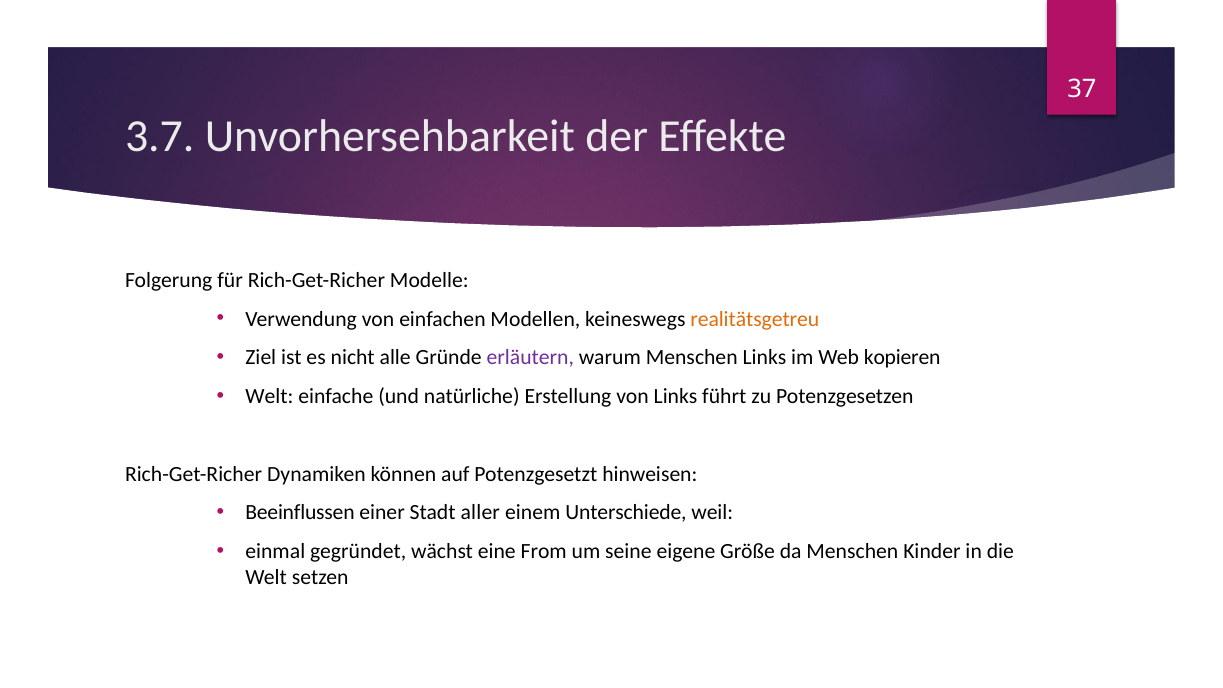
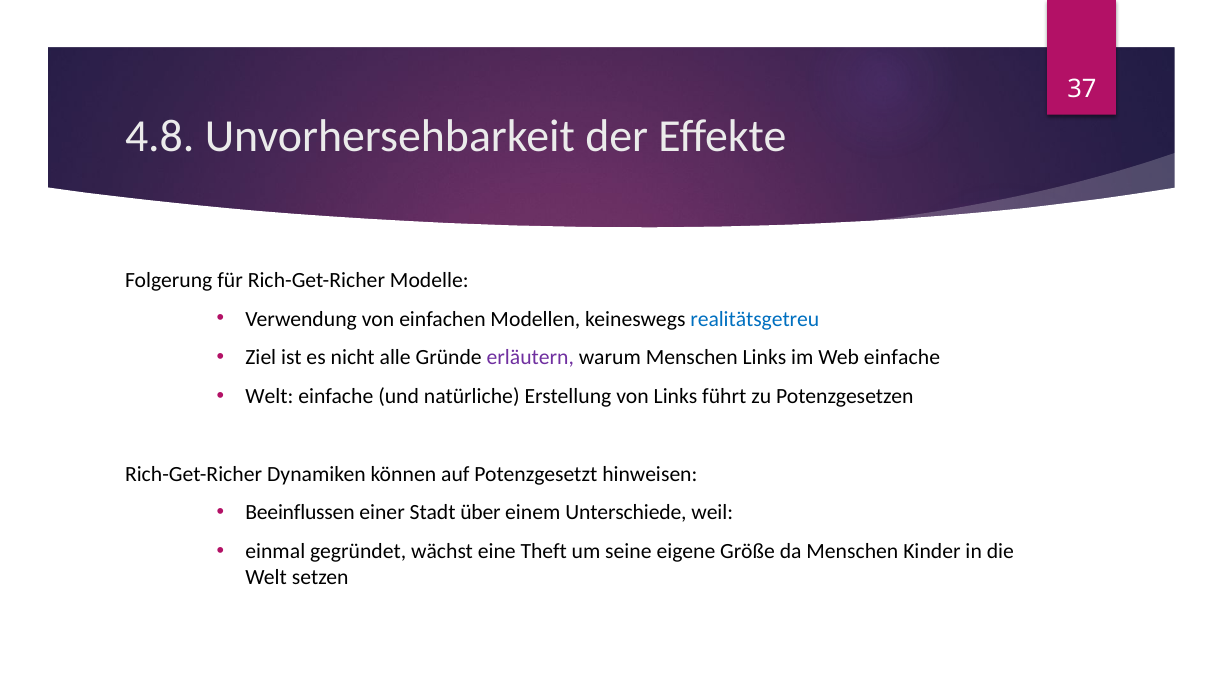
3.7: 3.7 -> 4.8 (160, 136)
realitätsgetreu colour: orange -> blue (755, 319)
Web kopieren: kopieren -> einfache (902, 358)
aller: aller -> über (481, 513)
From: From -> Theft (544, 552)
